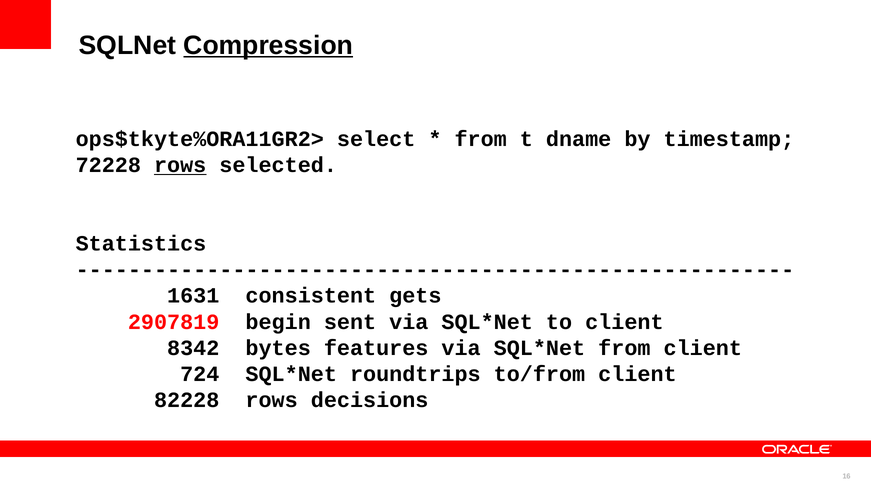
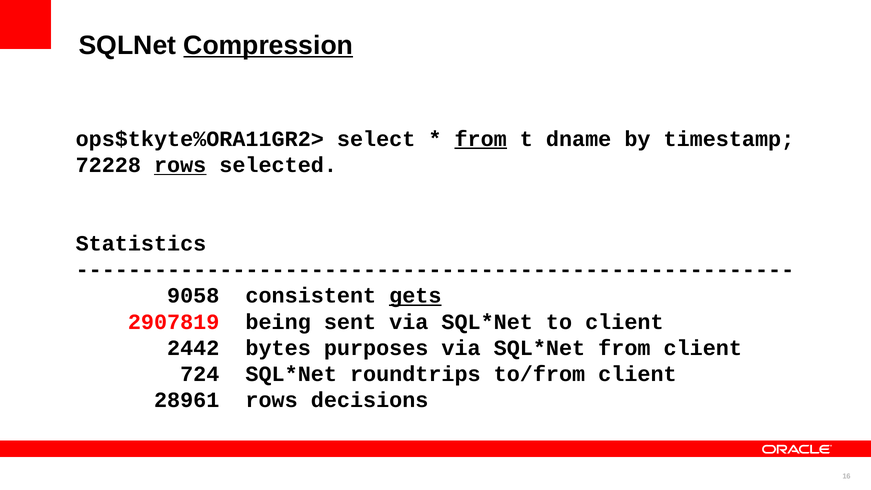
from underline: none -> present (481, 139)
1631: 1631 -> 9058 (193, 296)
gets underline: none -> present (415, 296)
begin: begin -> being (278, 322)
8342: 8342 -> 2442 (193, 348)
features: features -> purposes (376, 348)
82228: 82228 -> 28961 (187, 400)
